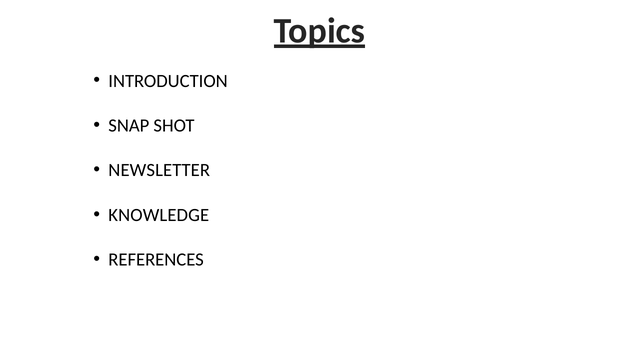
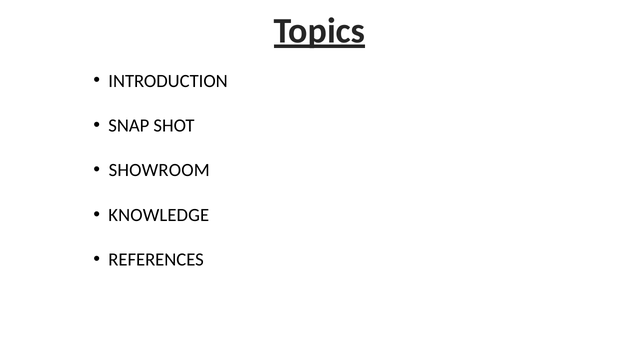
NEWSLETTER: NEWSLETTER -> SHOWROOM (159, 170)
